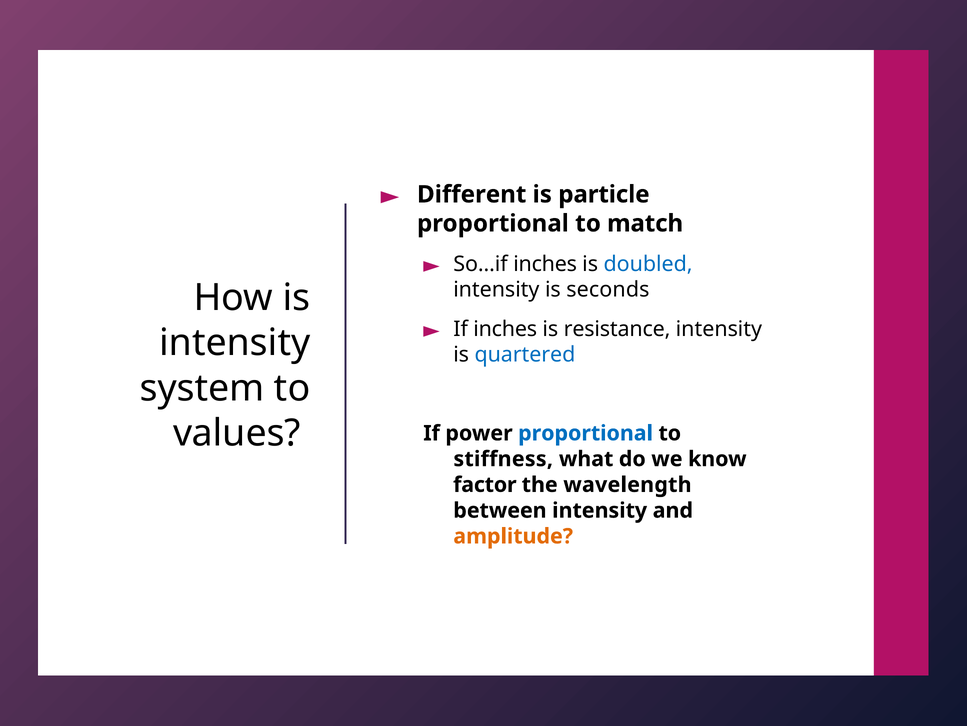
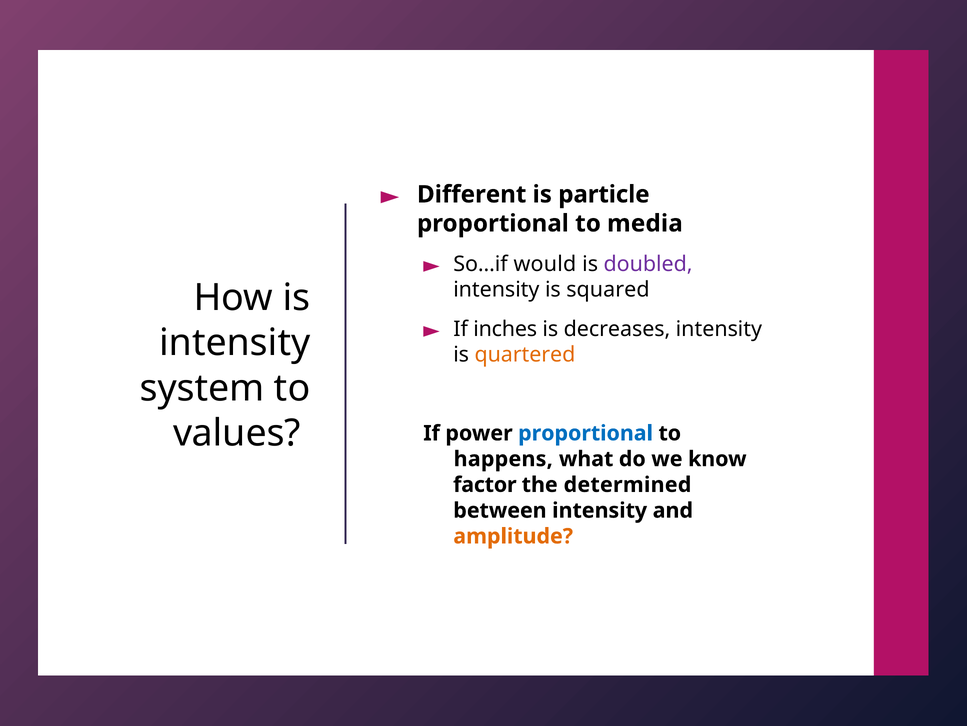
match: match -> media (645, 223)
So…if inches: inches -> would (545, 264)
doubled colour: blue -> purple (648, 264)
seconds: seconds -> squared (608, 290)
resistance: resistance -> decreases (617, 329)
quartered colour: blue -> orange (525, 355)
stiffness: stiffness -> happens (503, 459)
wavelength: wavelength -> determined (627, 484)
